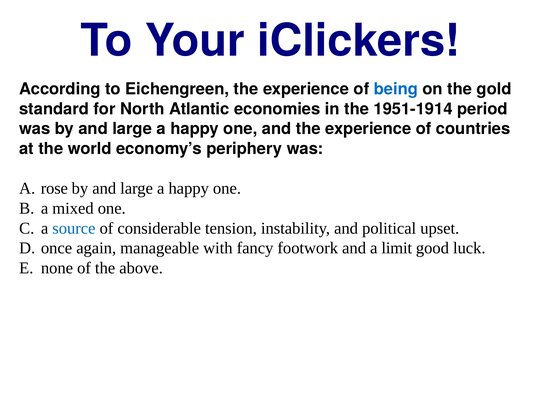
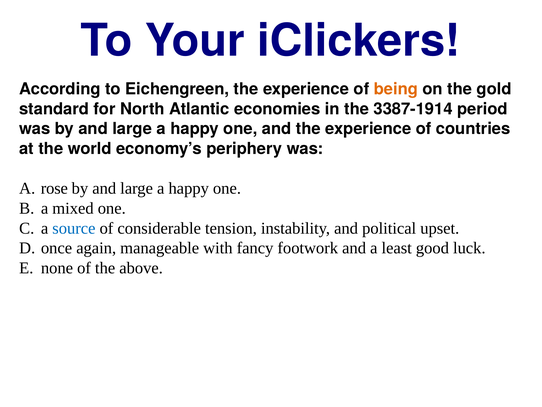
being colour: blue -> orange (396, 89)
1951-1914: 1951-1914 -> 3387-1914 (413, 109)
limit: limit -> least (397, 248)
